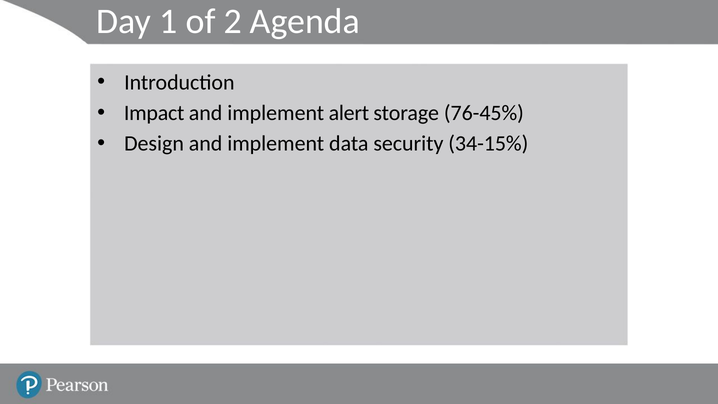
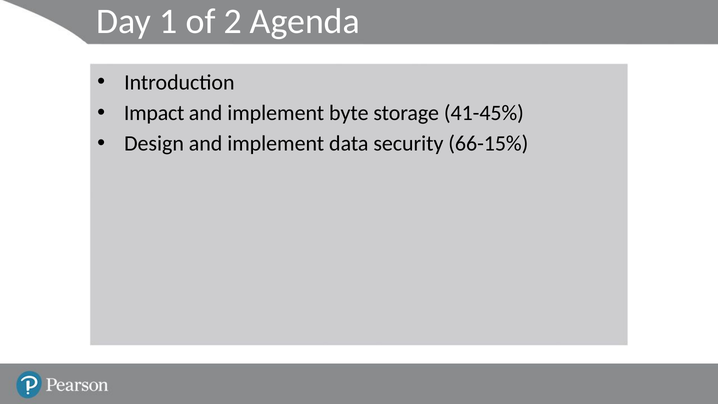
alert: alert -> byte (349, 113)
76-45%: 76-45% -> 41-45% (484, 113)
34-15%: 34-15% -> 66-15% (488, 144)
